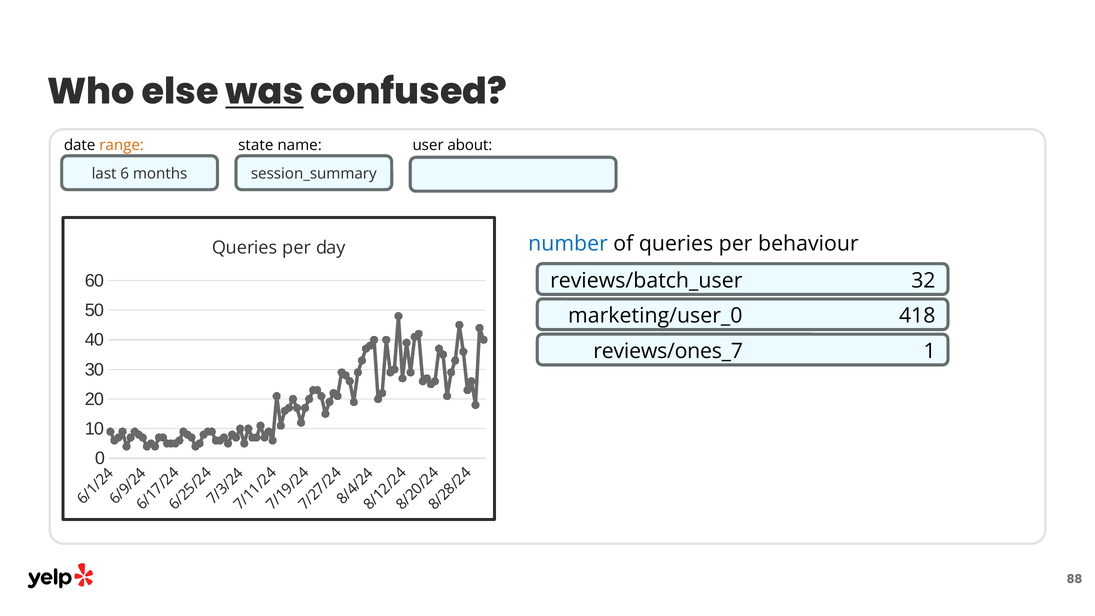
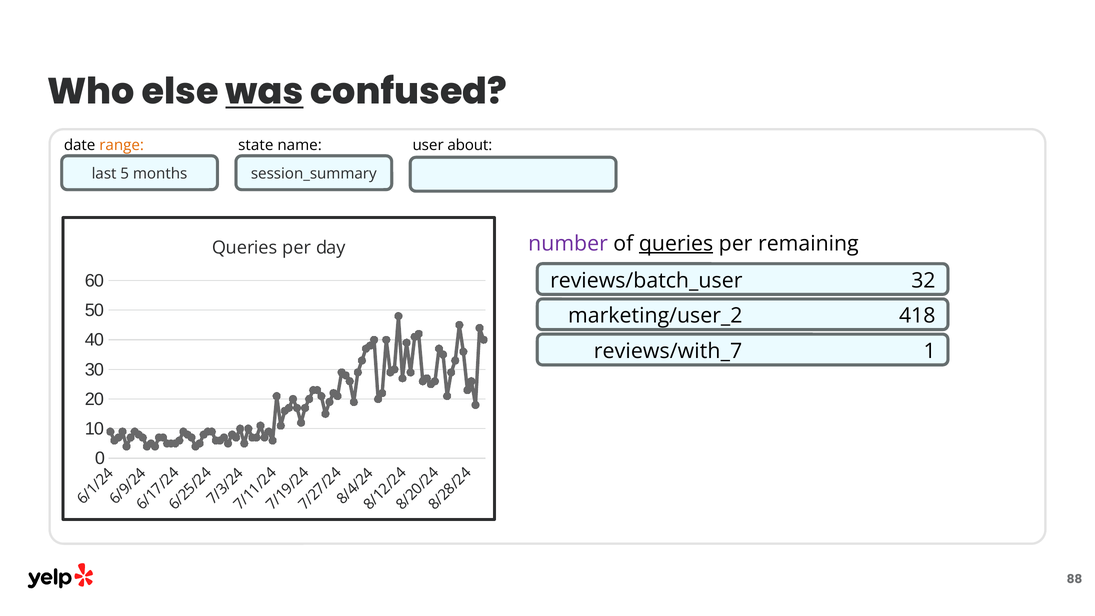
6: 6 -> 5 (125, 174)
number colour: blue -> purple (568, 244)
queries underline: none -> present (676, 244)
behaviour: behaviour -> remaining (808, 244)
marketing/user_0: marketing/user_0 -> marketing/user_2 (655, 316)
reviews/ones_7: reviews/ones_7 -> reviews/with_7 (668, 351)
